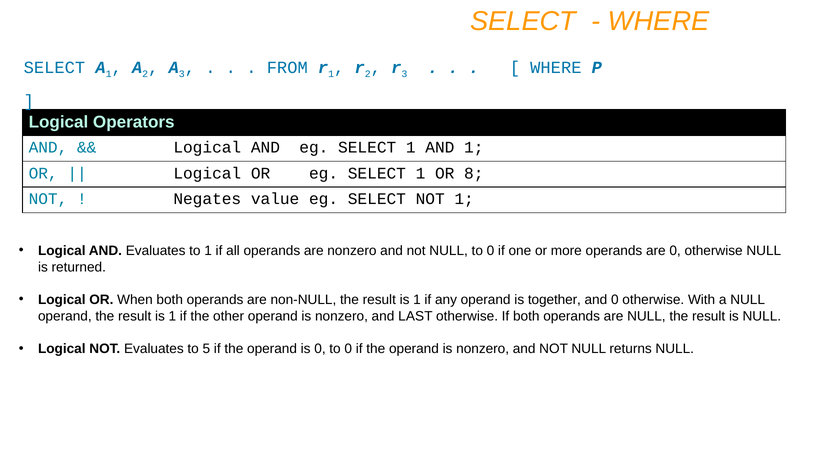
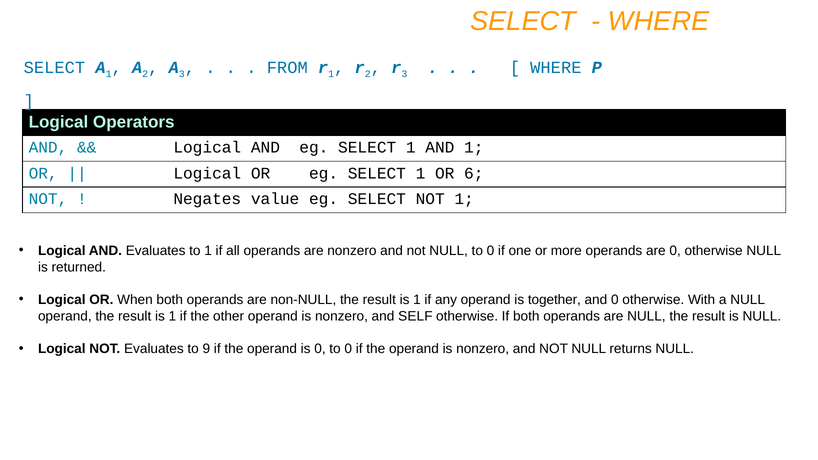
8: 8 -> 6 (474, 173)
LAST: LAST -> SELF (415, 316)
5: 5 -> 9 (206, 349)
